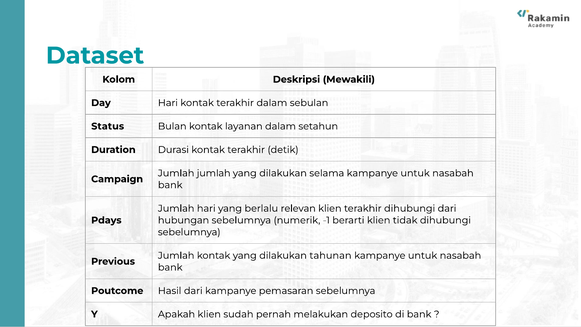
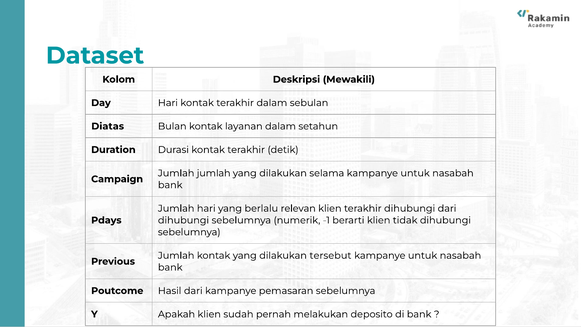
Status: Status -> Diatas (108, 126)
hubungan: hubungan -> dihubungi (183, 220)
tahunan: tahunan -> tersebut (330, 255)
